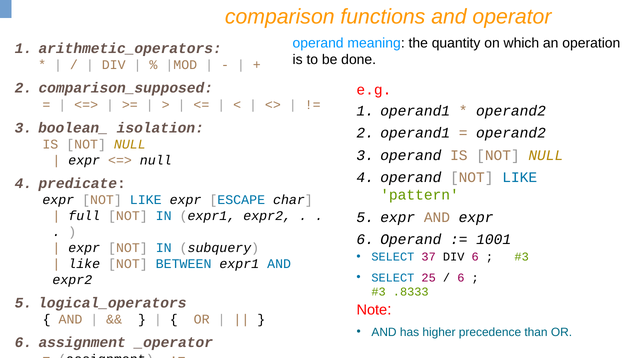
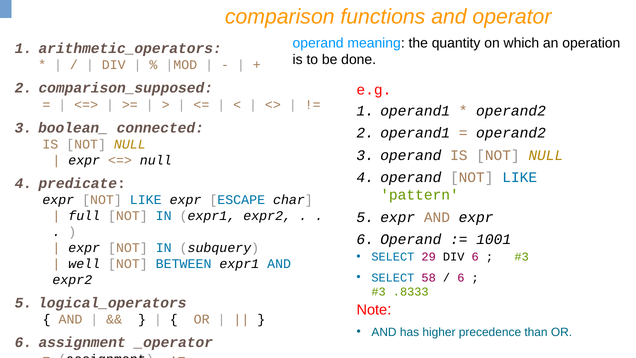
isolation: isolation -> connected (160, 128)
37: 37 -> 29 (429, 257)
like: like -> well (84, 264)
25: 25 -> 58 (429, 277)
